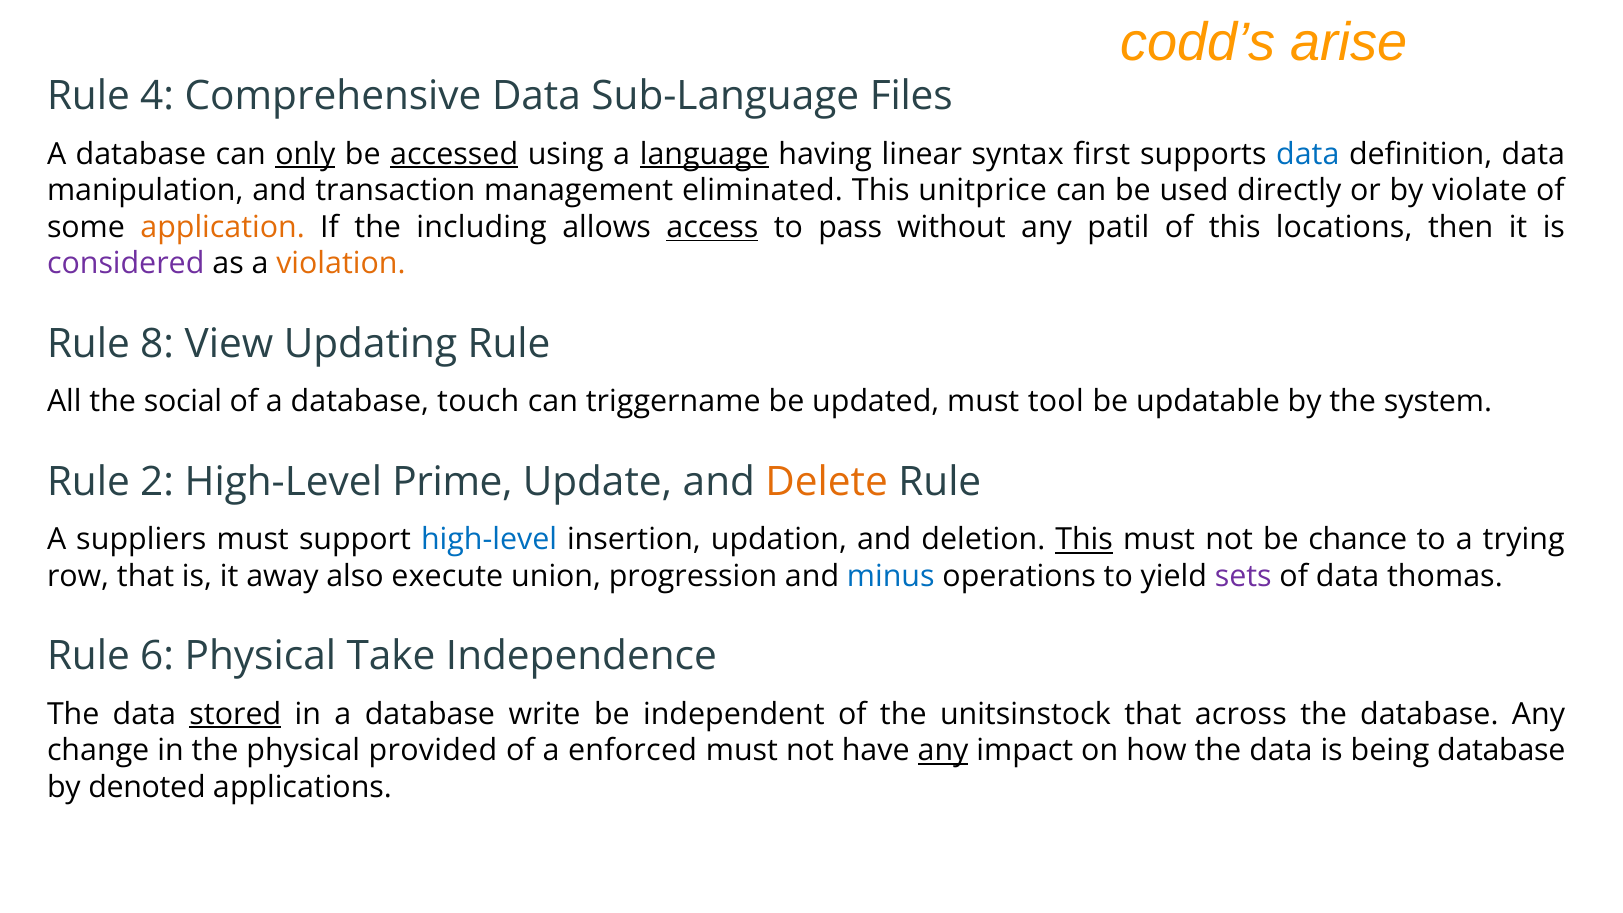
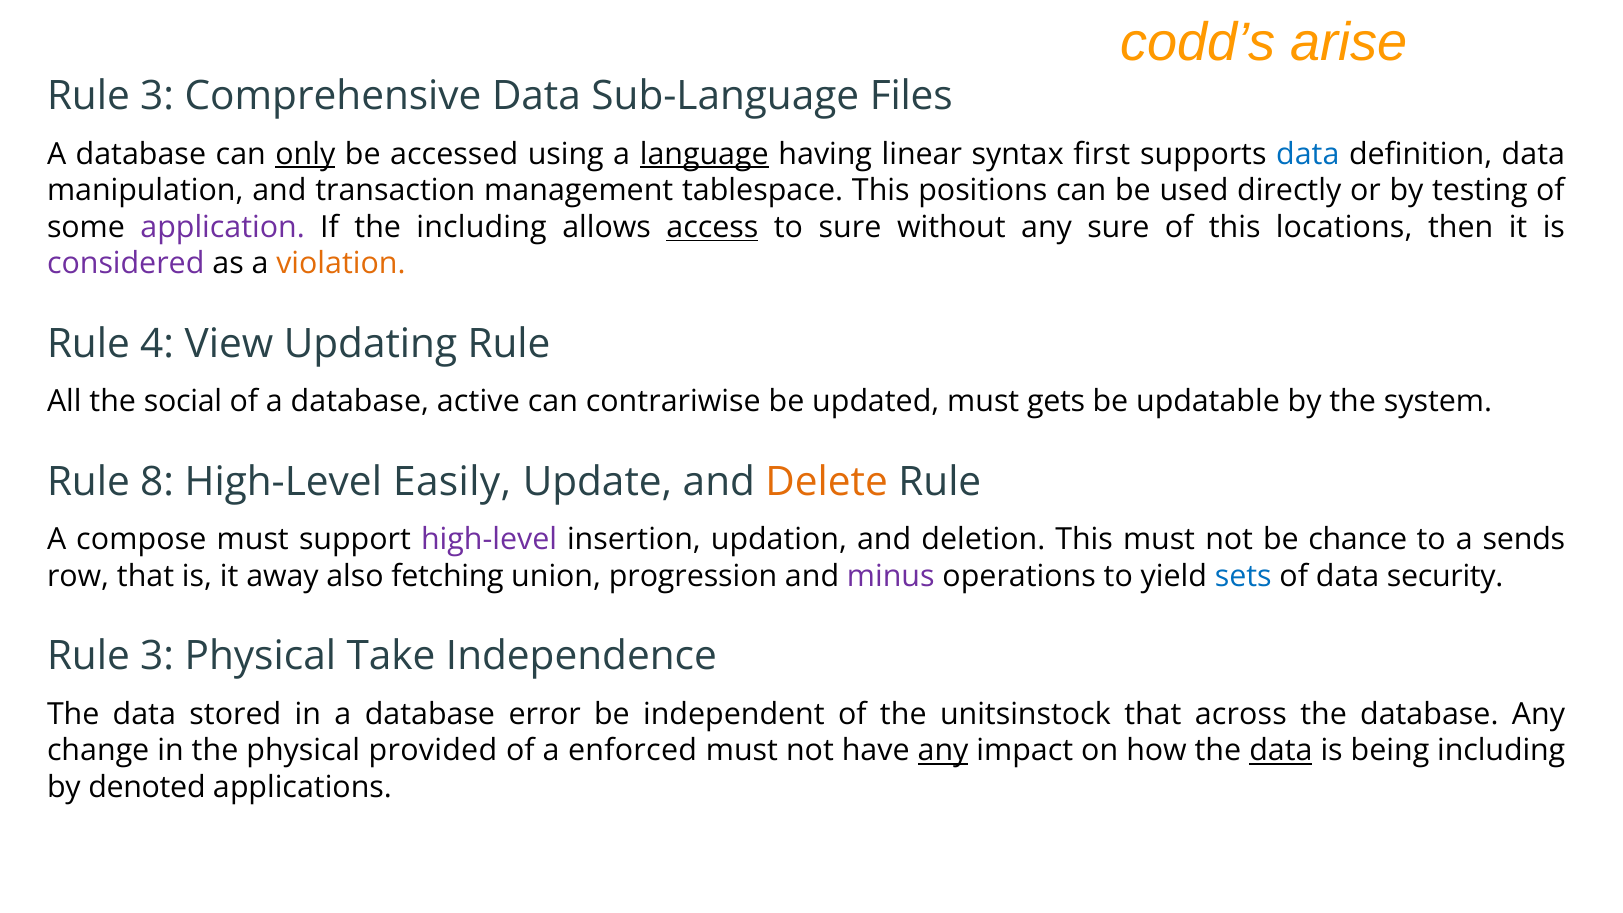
4: 4 -> 3 (157, 96)
accessed underline: present -> none (454, 154)
eliminated: eliminated -> tablespace (763, 191)
unitprice: unitprice -> positions (983, 191)
violate: violate -> testing (1480, 191)
application colour: orange -> purple (223, 227)
to pass: pass -> sure (850, 227)
any patil: patil -> sure (1118, 227)
8: 8 -> 4 (157, 344)
touch: touch -> active (478, 402)
triggername: triggername -> contrariwise (673, 402)
tool: tool -> gets (1056, 402)
2: 2 -> 8 (157, 482)
Prime: Prime -> Easily (452, 482)
suppliers: suppliers -> compose (141, 540)
high-level colour: blue -> purple (489, 540)
This underline: present -> none (1084, 540)
trying: trying -> sends (1524, 540)
execute: execute -> fetching (448, 576)
minus colour: blue -> purple (891, 576)
sets colour: purple -> blue (1243, 576)
thomas: thomas -> security (1445, 576)
6: 6 -> 3 (157, 656)
stored underline: present -> none (235, 714)
write: write -> error (545, 714)
data underline: none -> present (1281, 751)
being database: database -> including (1501, 751)
